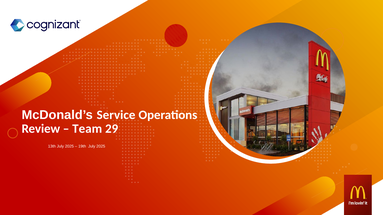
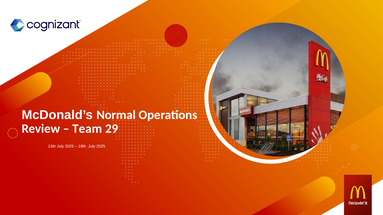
Service: Service -> Normal (116, 115)
